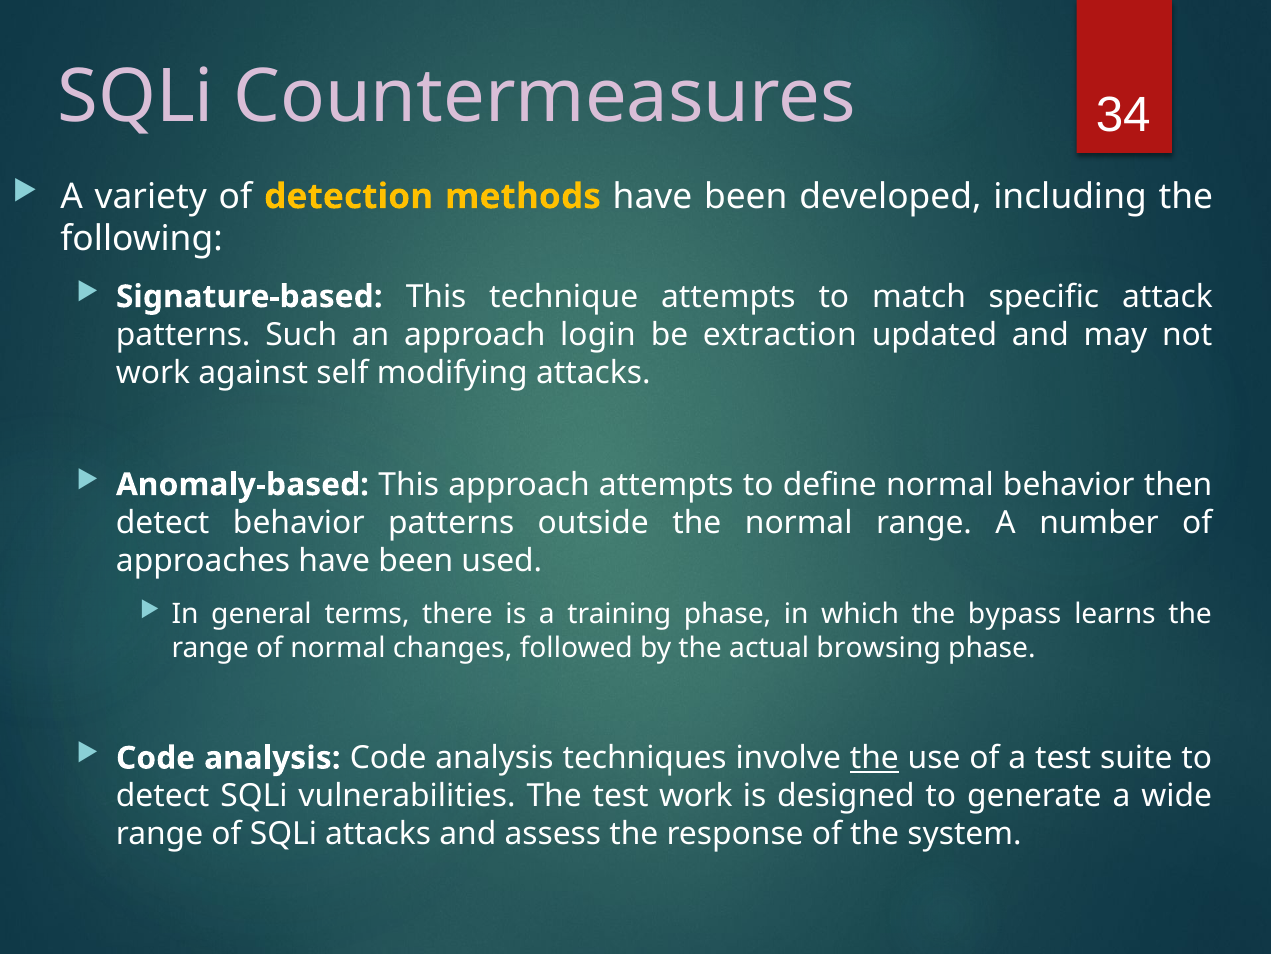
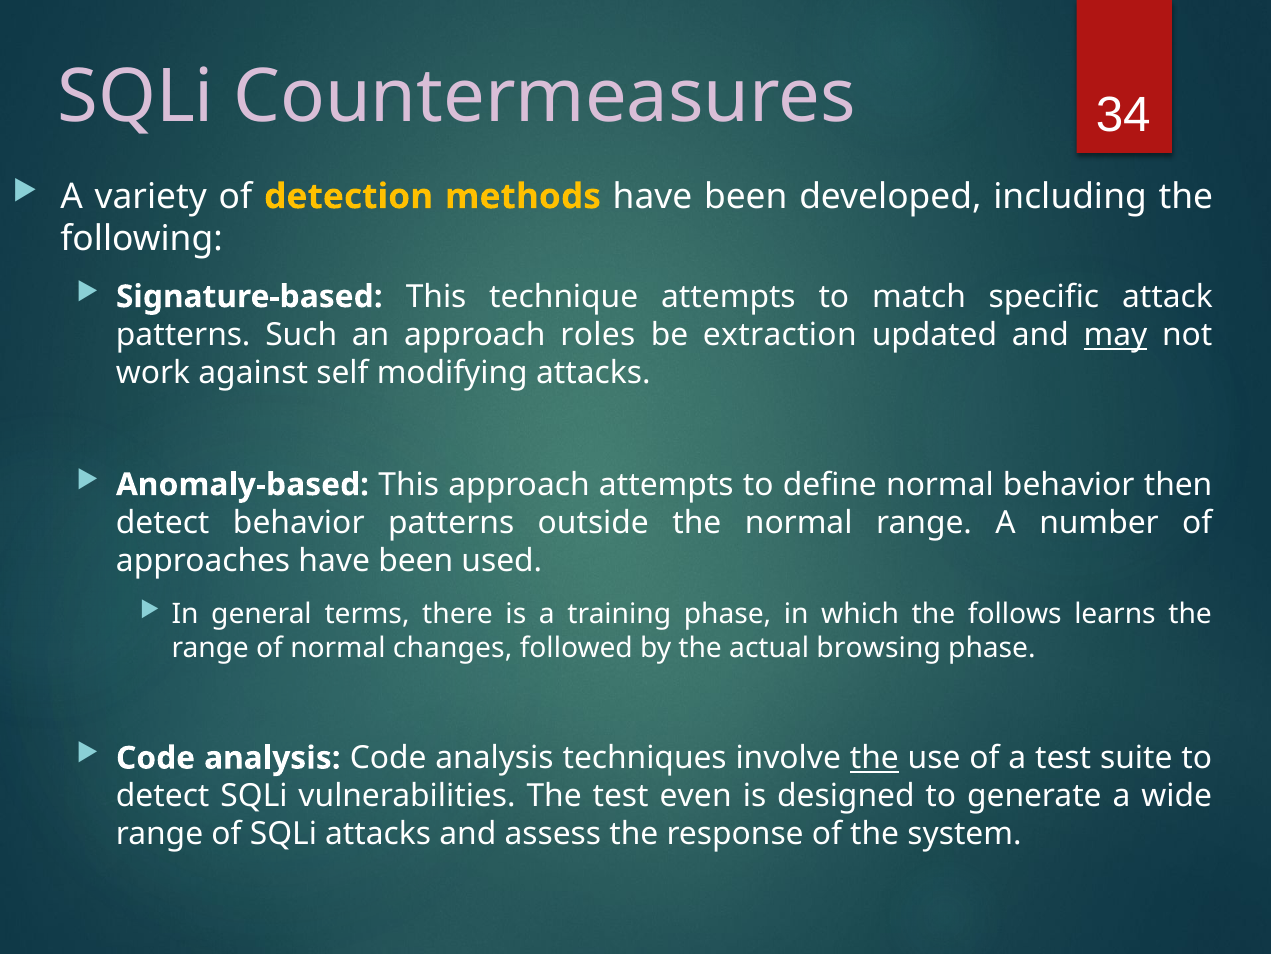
login: login -> roles (598, 335)
may underline: none -> present (1115, 335)
bypass: bypass -> follows (1015, 614)
test work: work -> even (696, 796)
